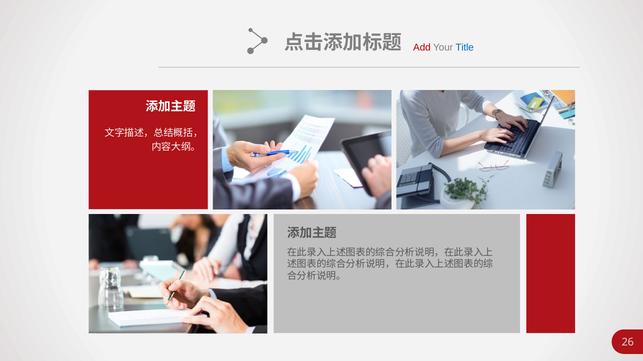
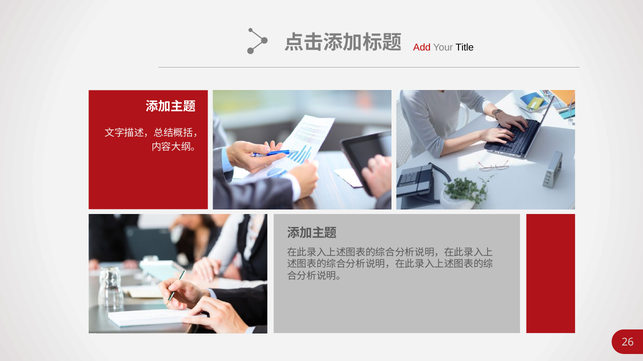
Title colour: blue -> black (465, 48)
